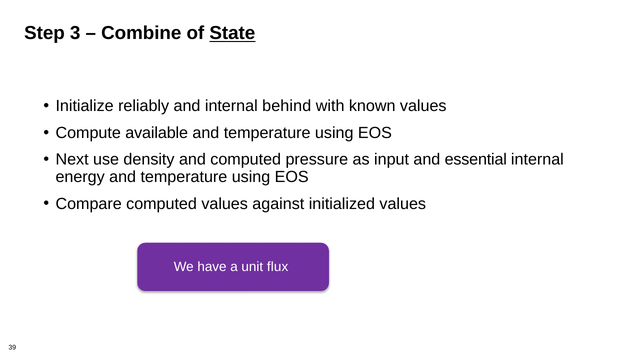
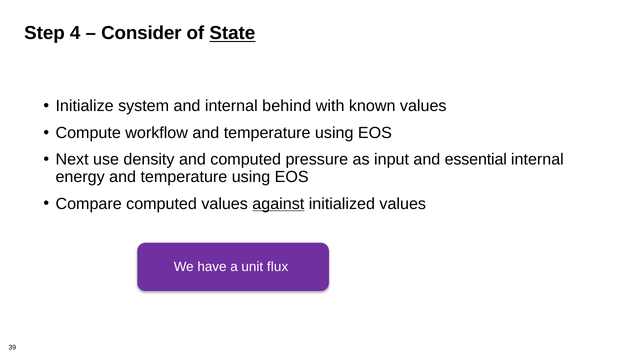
3: 3 -> 4 (75, 33)
Combine: Combine -> Consider (141, 33)
reliably: reliably -> system (144, 106)
available: available -> workflow (157, 133)
against underline: none -> present (278, 204)
